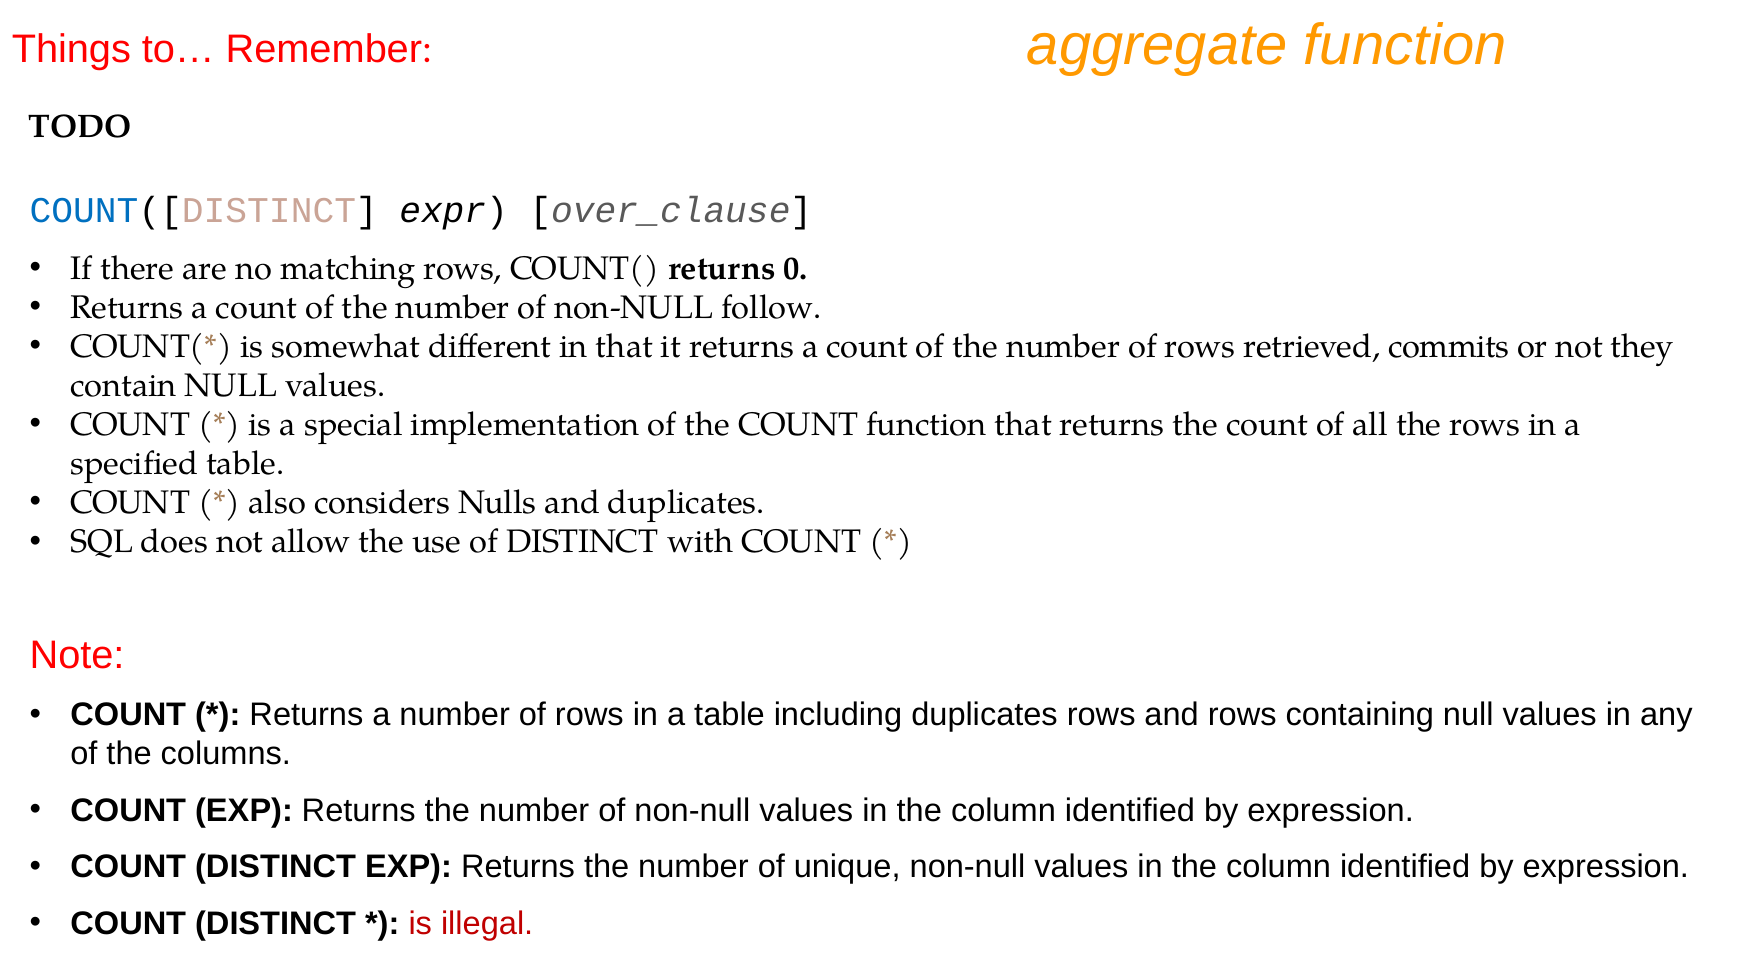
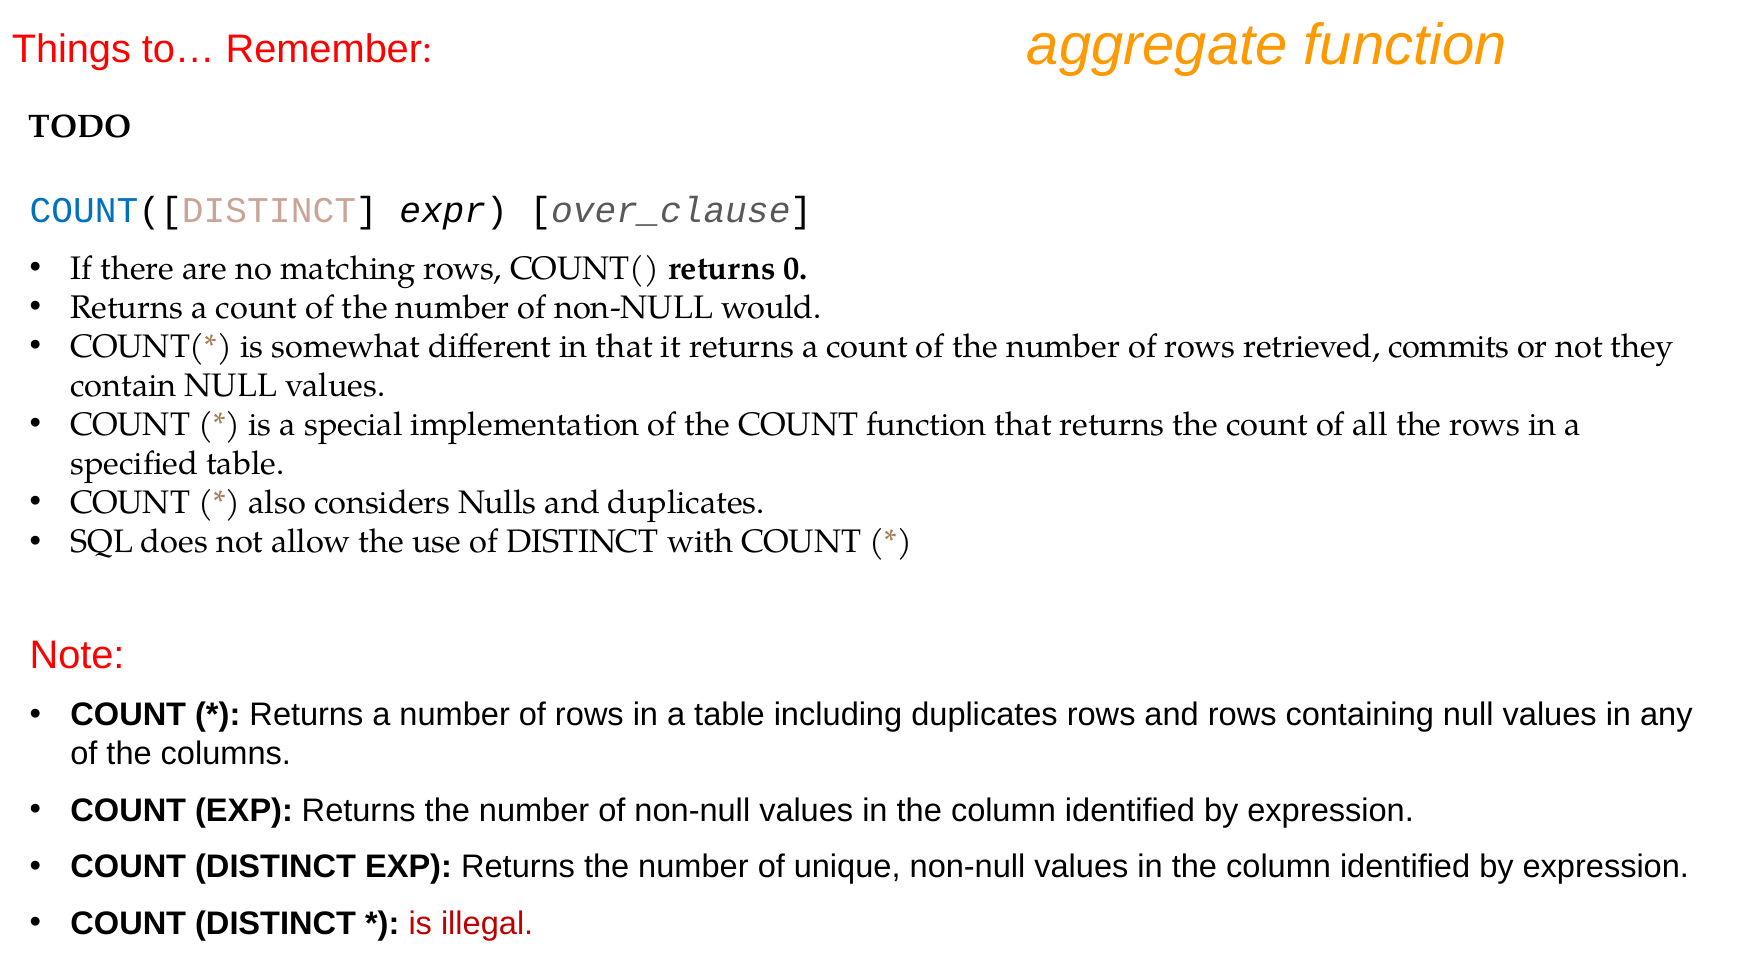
follow: follow -> would (771, 308)
